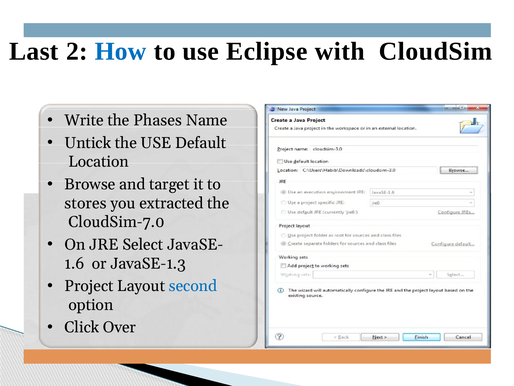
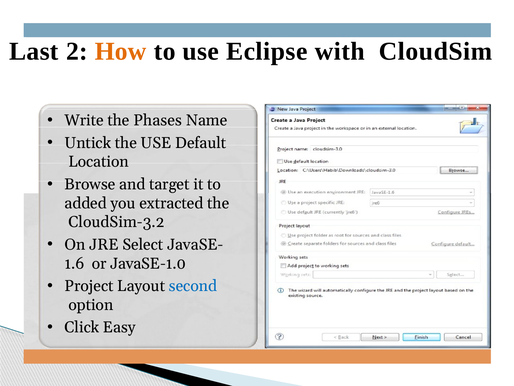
How colour: blue -> orange (121, 51)
stores: stores -> added (86, 203)
CloudSim-7.0: CloudSim-7.0 -> CloudSim-3.2 (116, 222)
JavaSE-1.3: JavaSE-1.3 -> JavaSE-1.0 (148, 263)
Over: Over -> Easy (119, 327)
